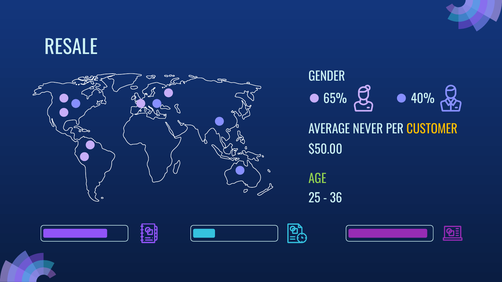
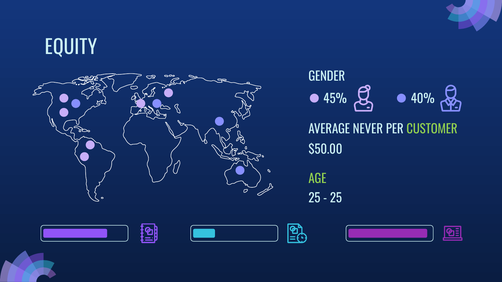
RESALE: RESALE -> EQUITY (71, 48)
65%: 65% -> 45% (335, 99)
CUSTOMER colour: yellow -> light green (432, 130)
36: 36 -> 25 (336, 199)
